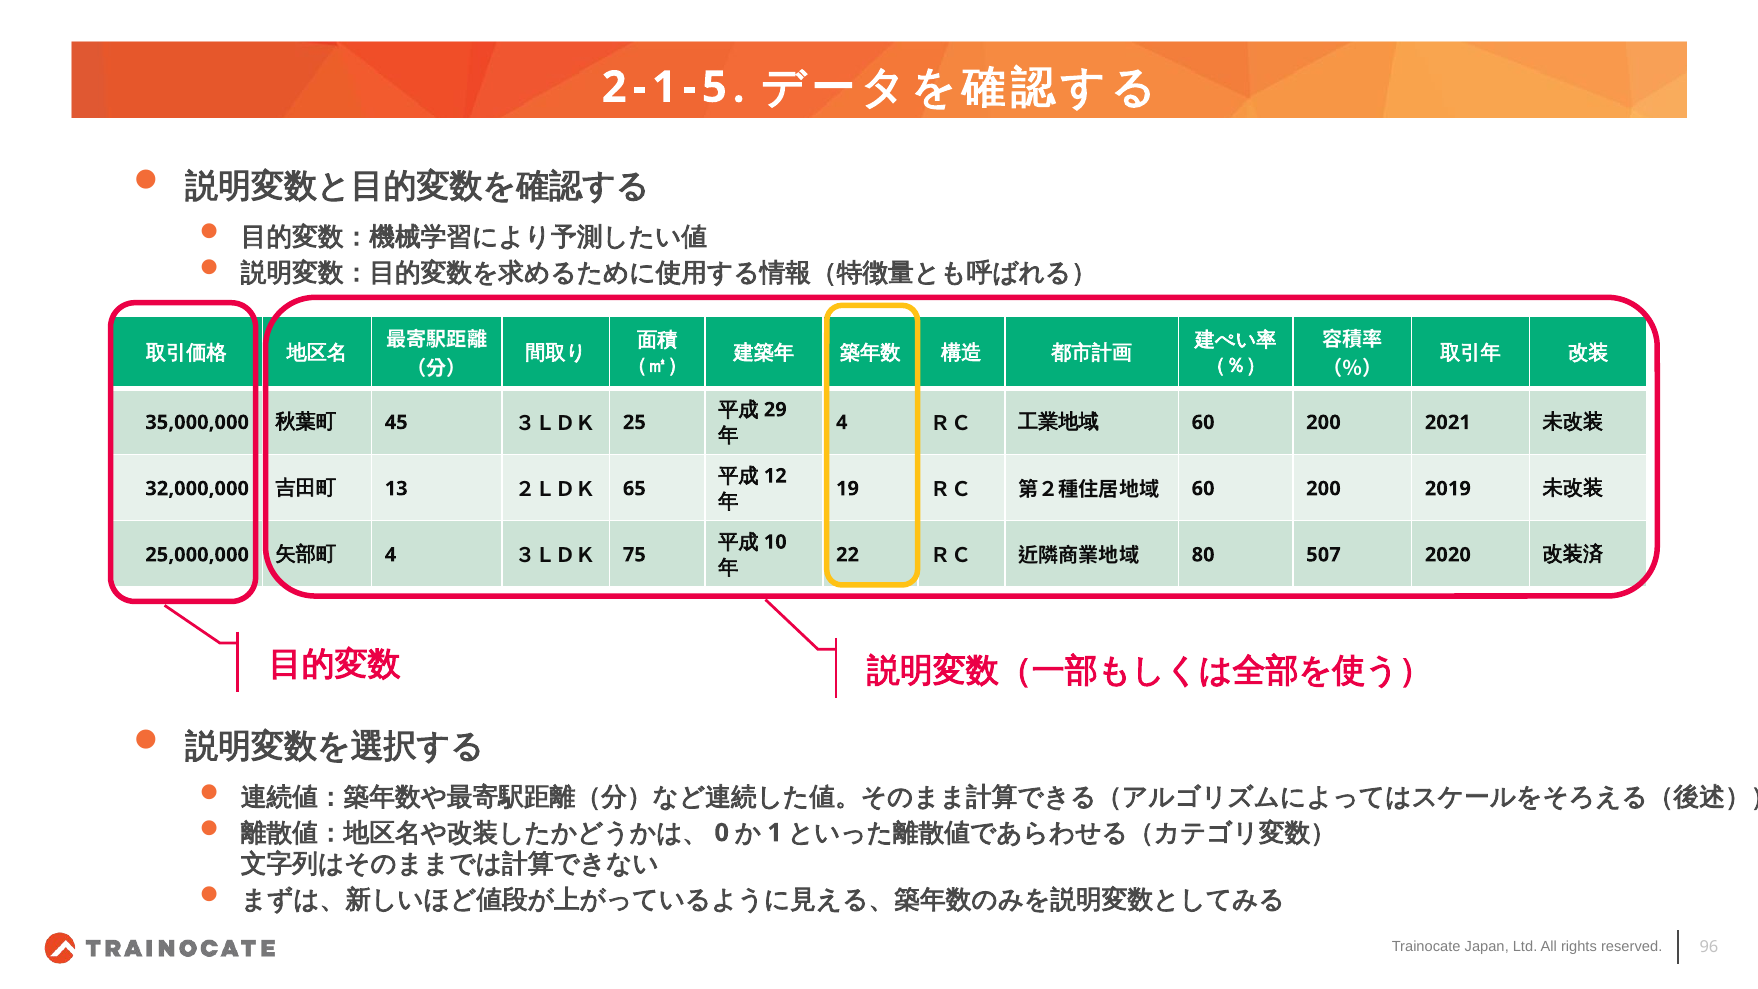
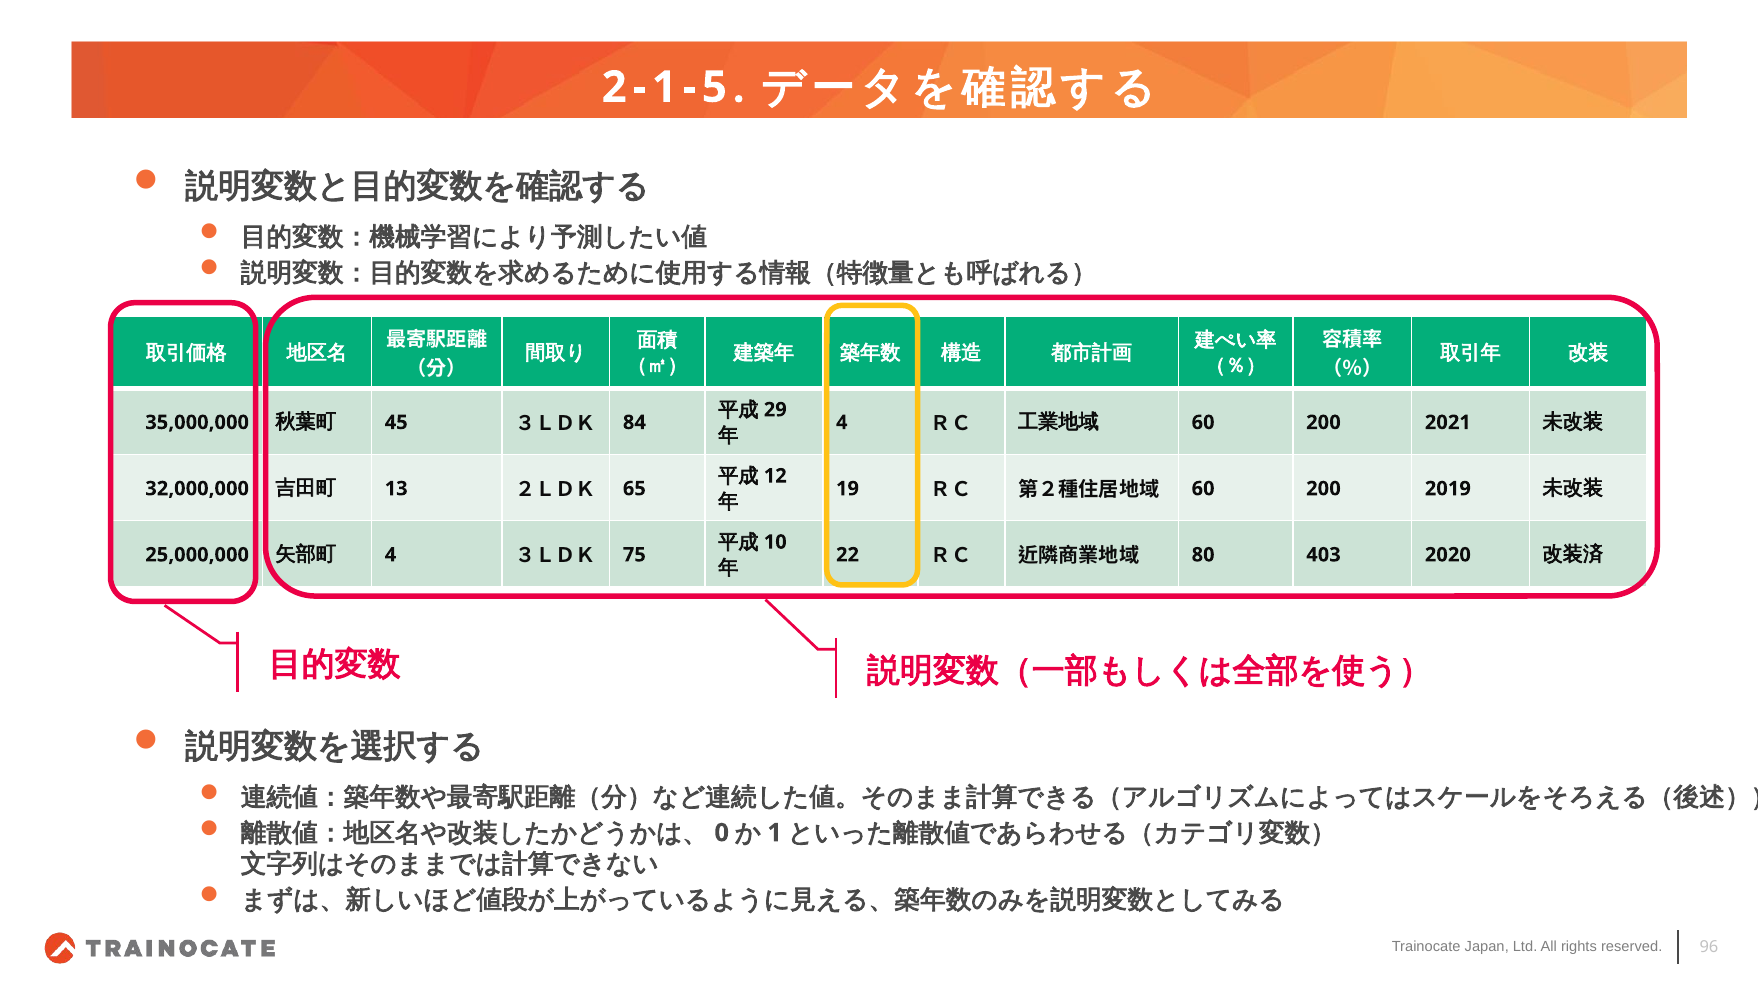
25: 25 -> 84 (634, 422)
507: 507 -> 403 (1323, 555)
